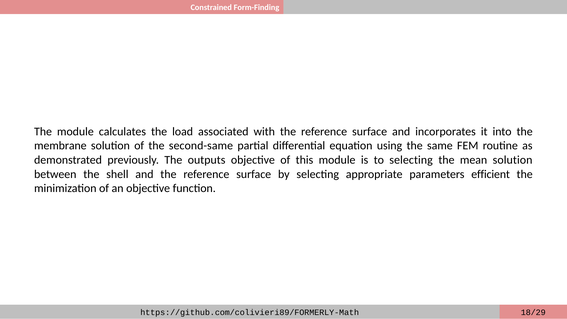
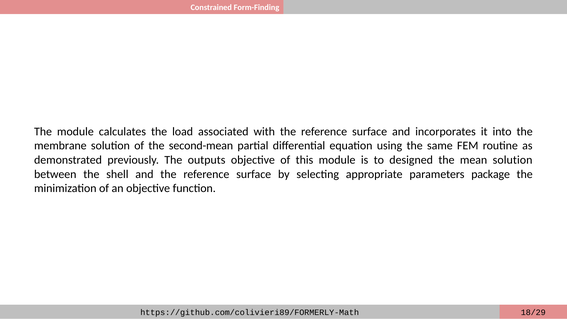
second-same: second-same -> second-mean (201, 146)
to selecting: selecting -> designed (411, 160)
efficient: efficient -> package (491, 174)
